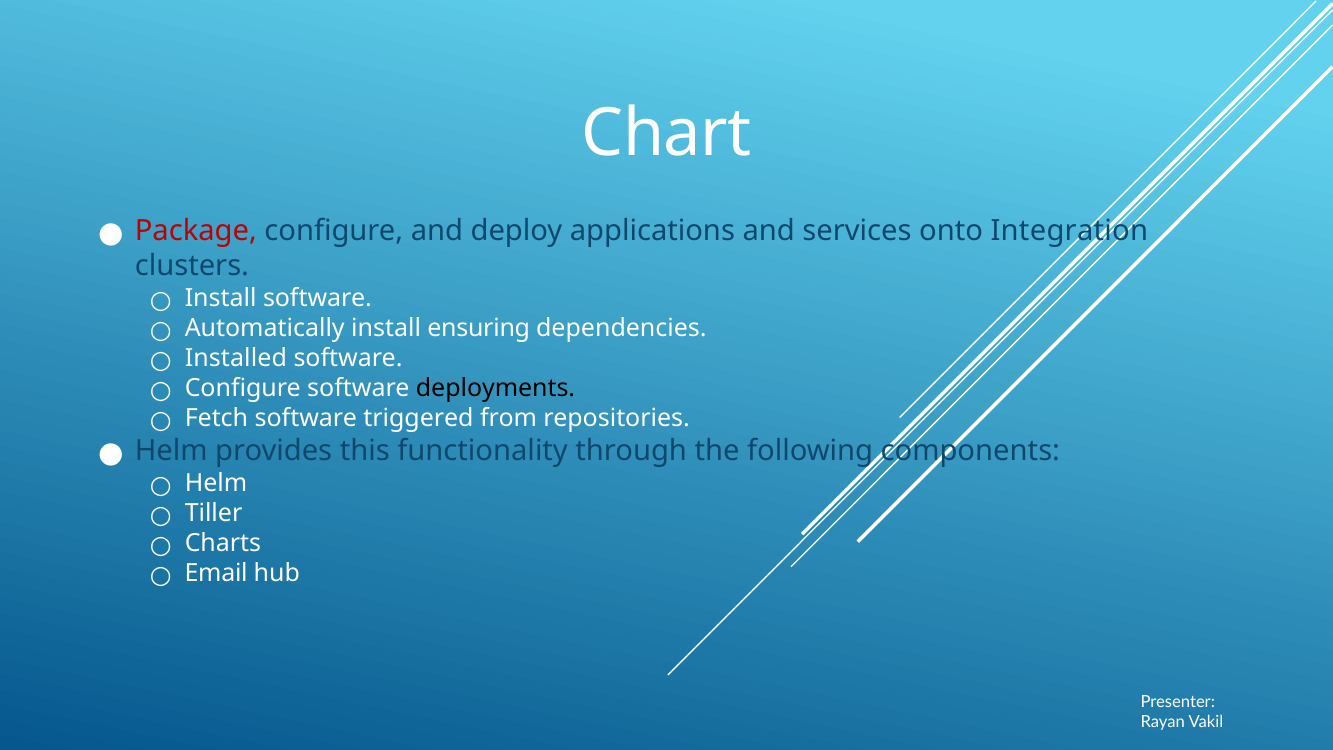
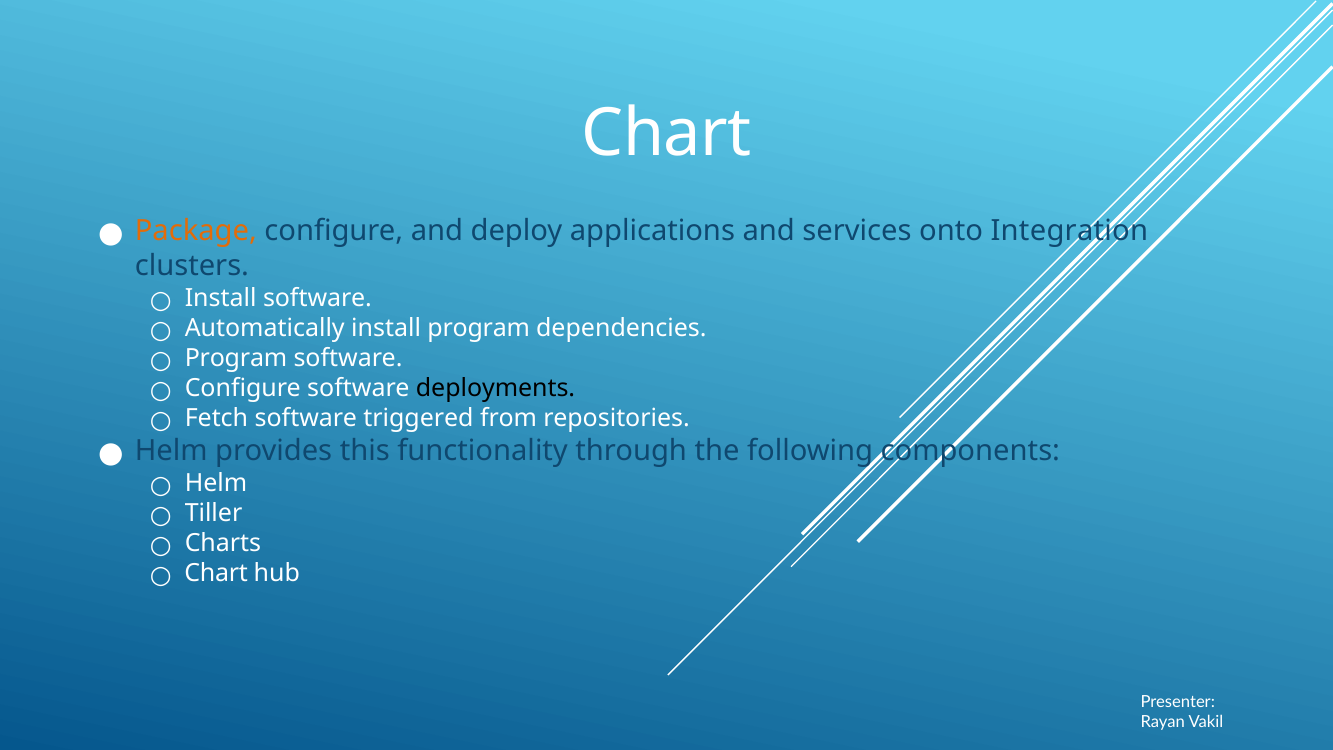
Package colour: red -> orange (196, 231)
install ensuring: ensuring -> program (479, 328)
Installed: Installed -> Program (236, 358)
Email: Email -> Chart (216, 573)
